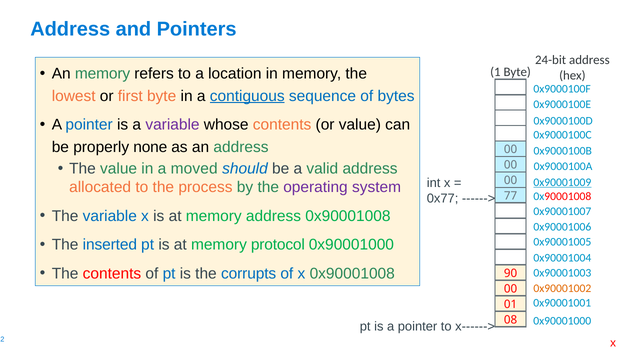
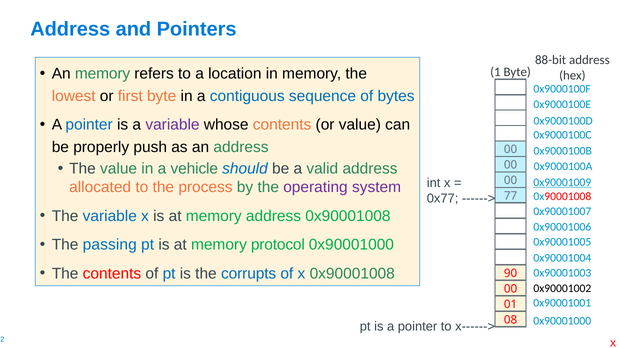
24-bit: 24-bit -> 88-bit (551, 60)
contiguous underline: present -> none (247, 96)
none: none -> push (150, 147)
moved: moved -> vehicle (194, 169)
inserted: inserted -> passing (110, 245)
0x90001002 colour: orange -> black (562, 289)
